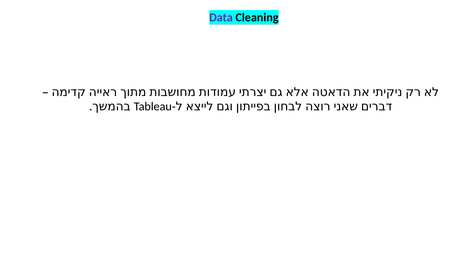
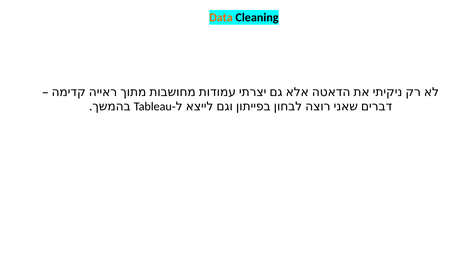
Data colour: purple -> orange (221, 17)
